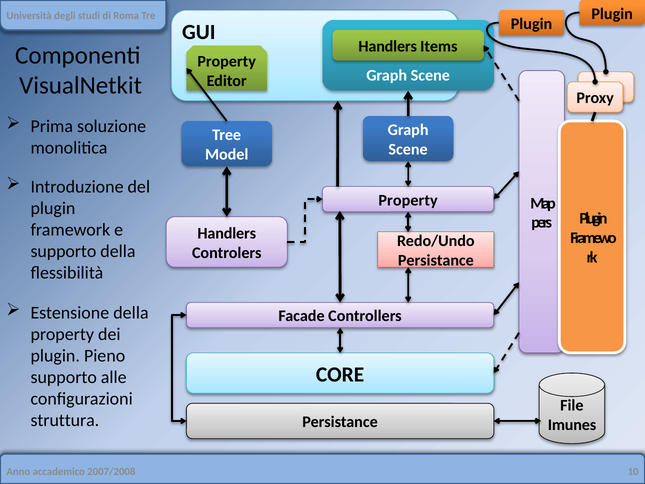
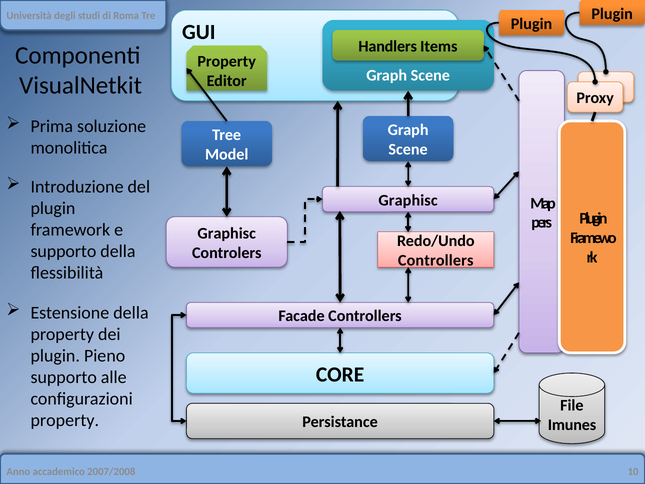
Property: Property -> Graphisc (408, 200)
Handlers: Handlers -> Graphisc (227, 233)
Persistance: Persistance -> Controllers (436, 260)
struttura: struttura -> property (65, 420)
